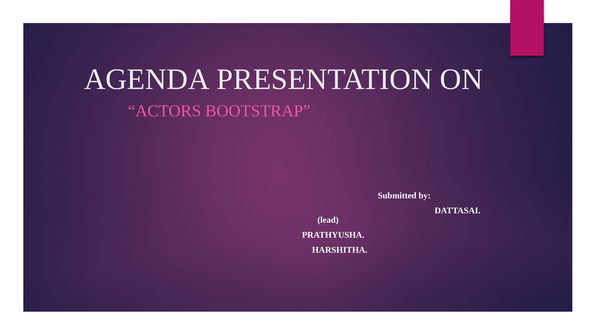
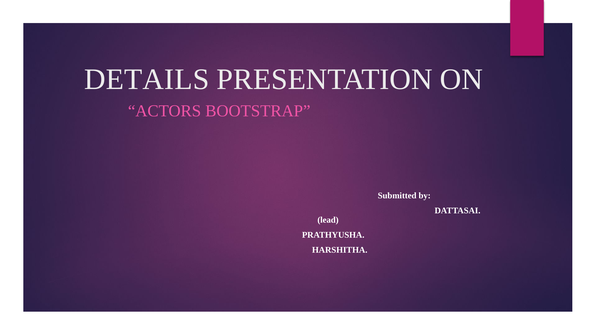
AGENDA: AGENDA -> DETAILS (147, 80)
